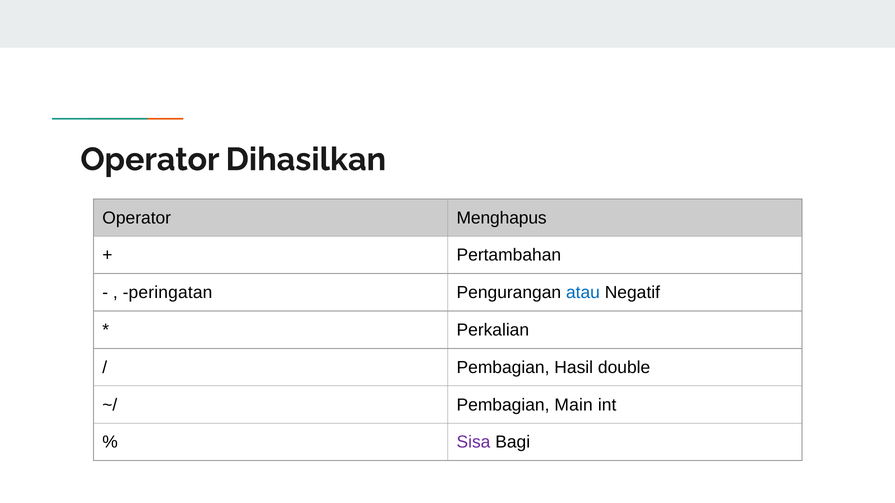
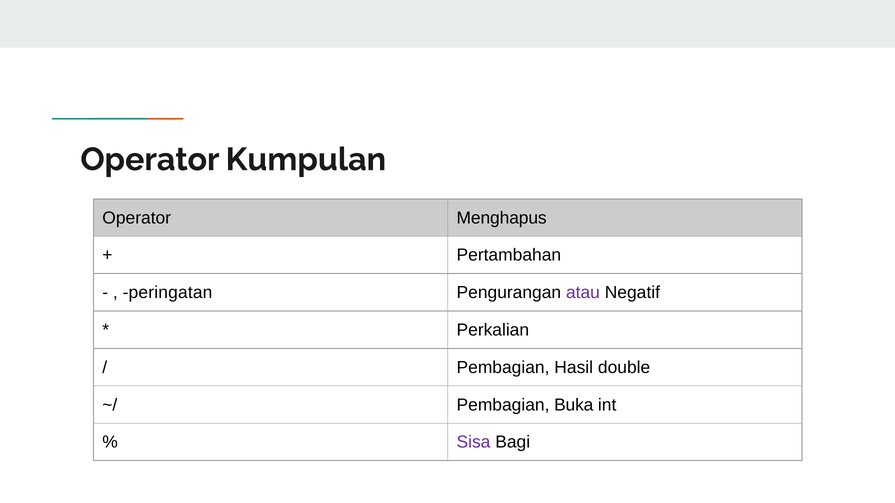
Dihasilkan: Dihasilkan -> Kumpulan (306, 160)
atau colour: blue -> purple (583, 293)
Main: Main -> Buka (574, 405)
